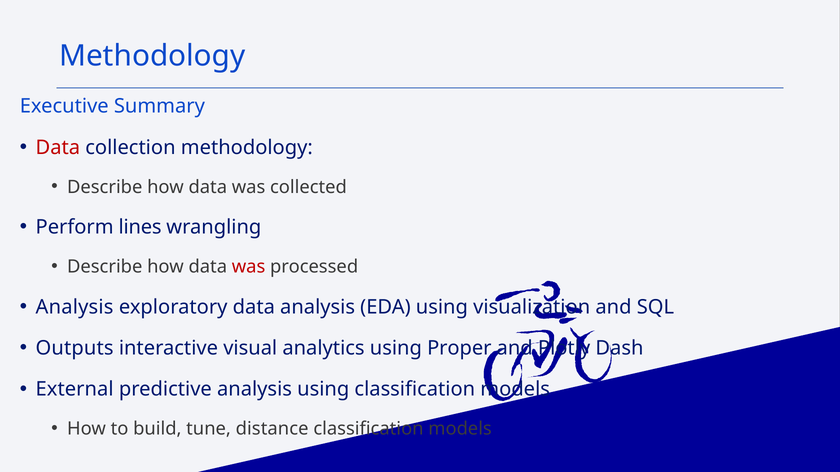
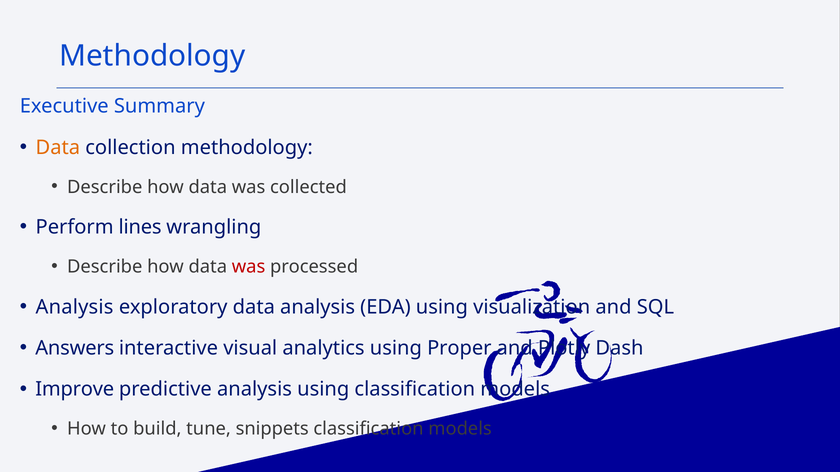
Data colour: red -> orange (58, 148)
Outputs: Outputs -> Answers (75, 349)
External: External -> Improve (75, 390)
distance: distance -> snippets (272, 429)
